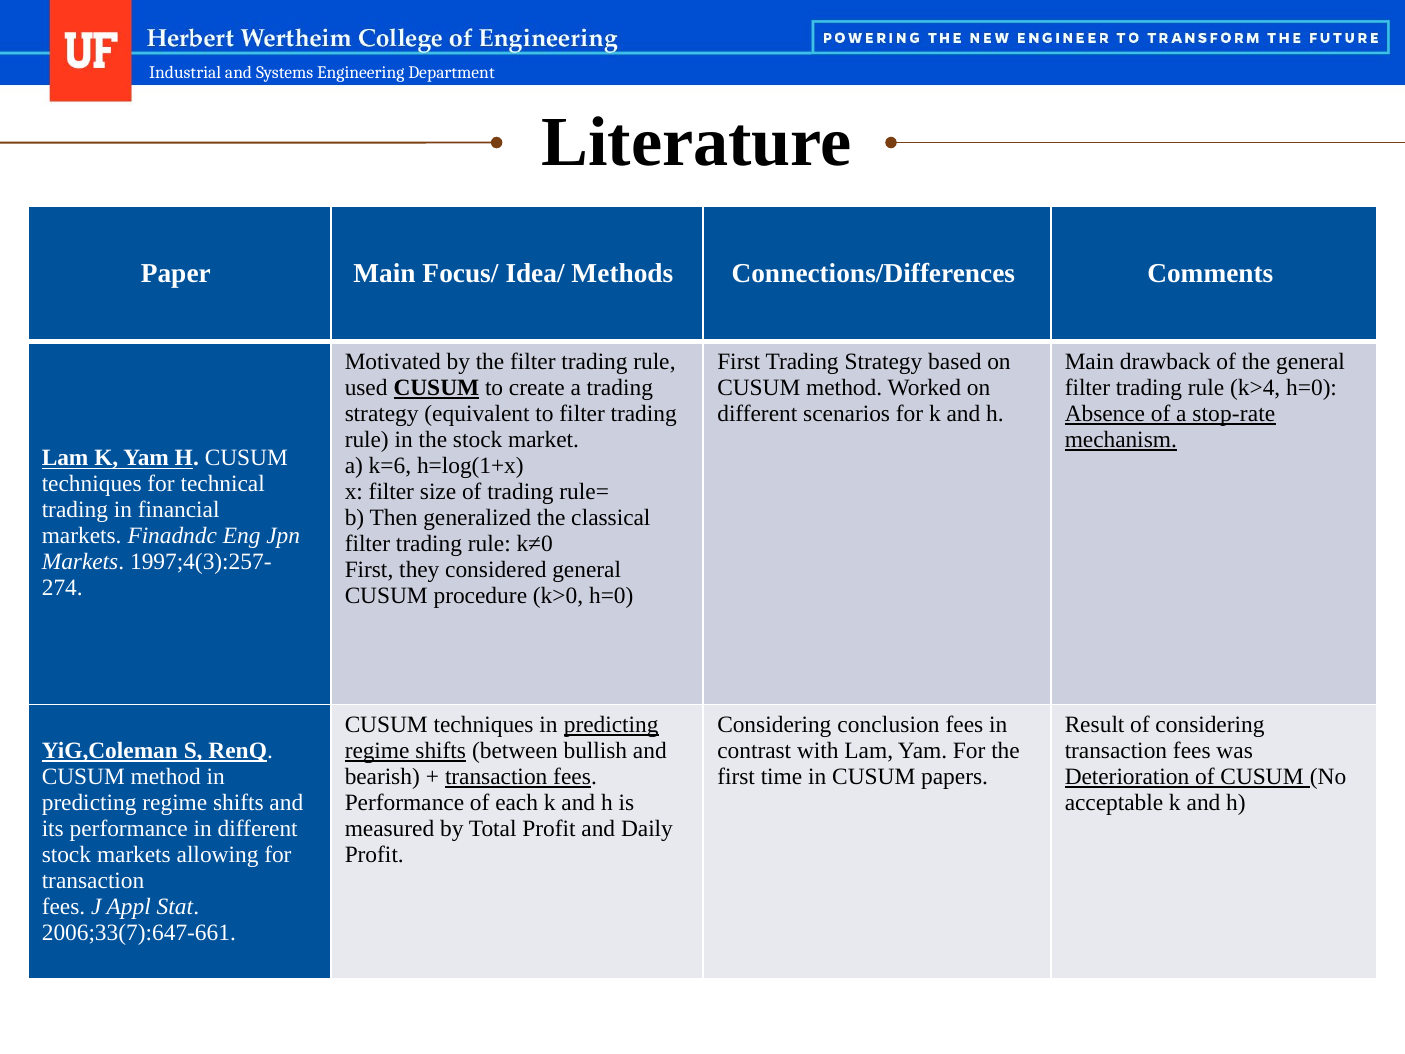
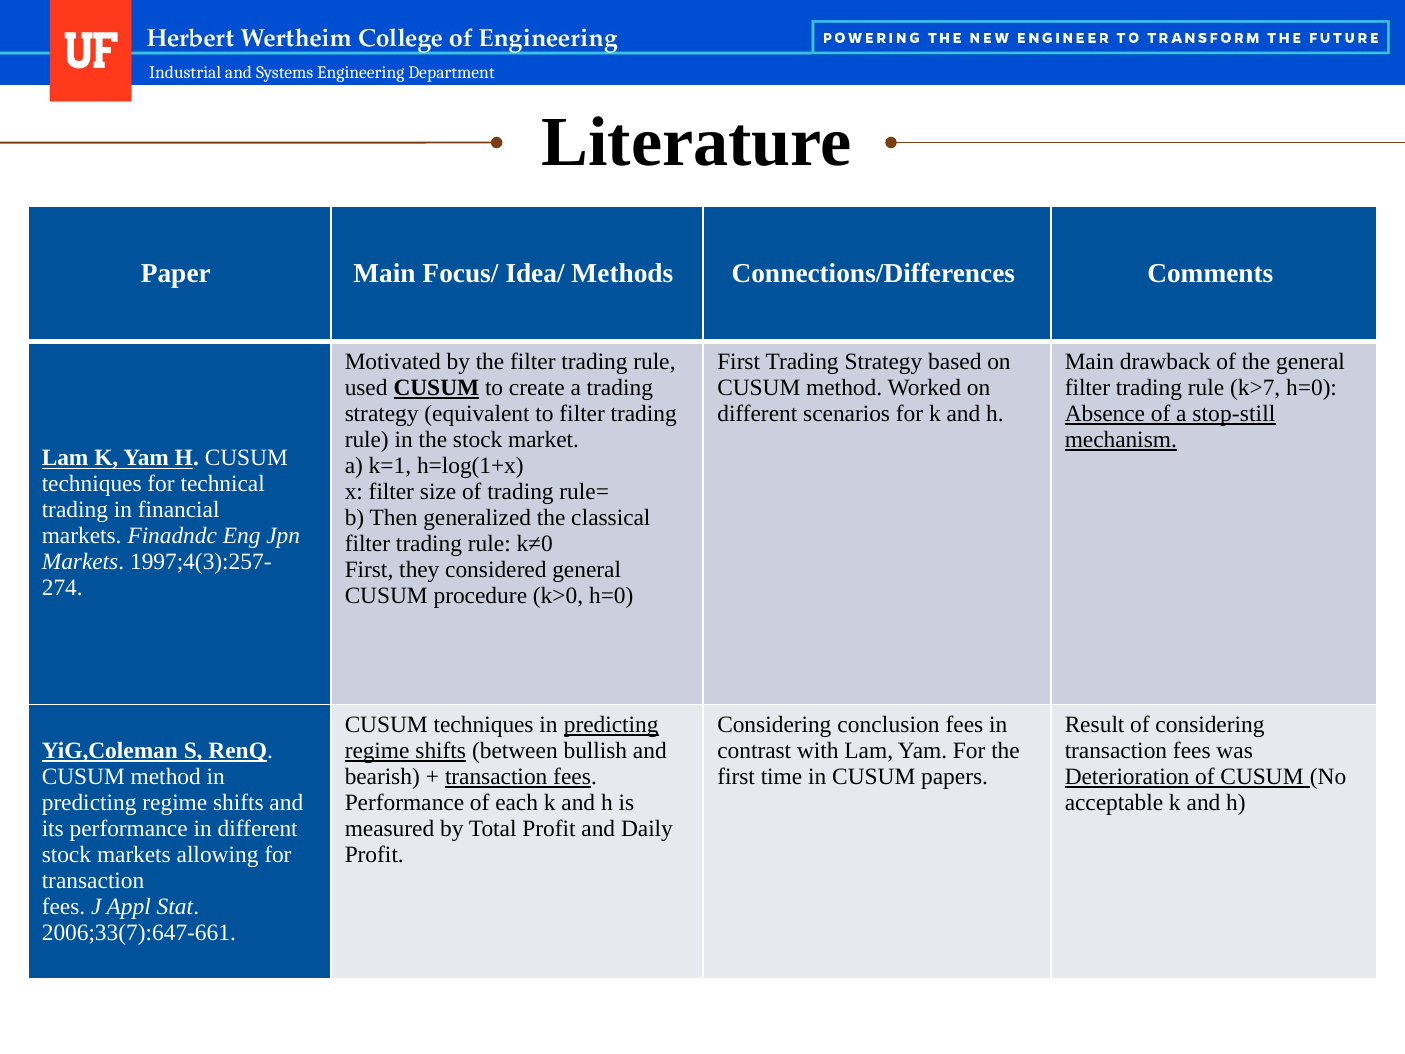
k>4: k>4 -> k>7 (1255, 388)
stop-rate: stop-rate -> stop-still (1234, 414)
k=6: k=6 -> k=1 (390, 466)
